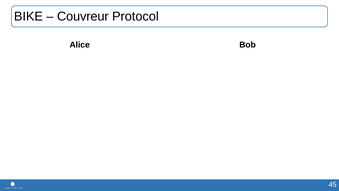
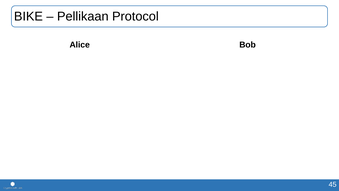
Couvreur: Couvreur -> Pellikaan (83, 16)
